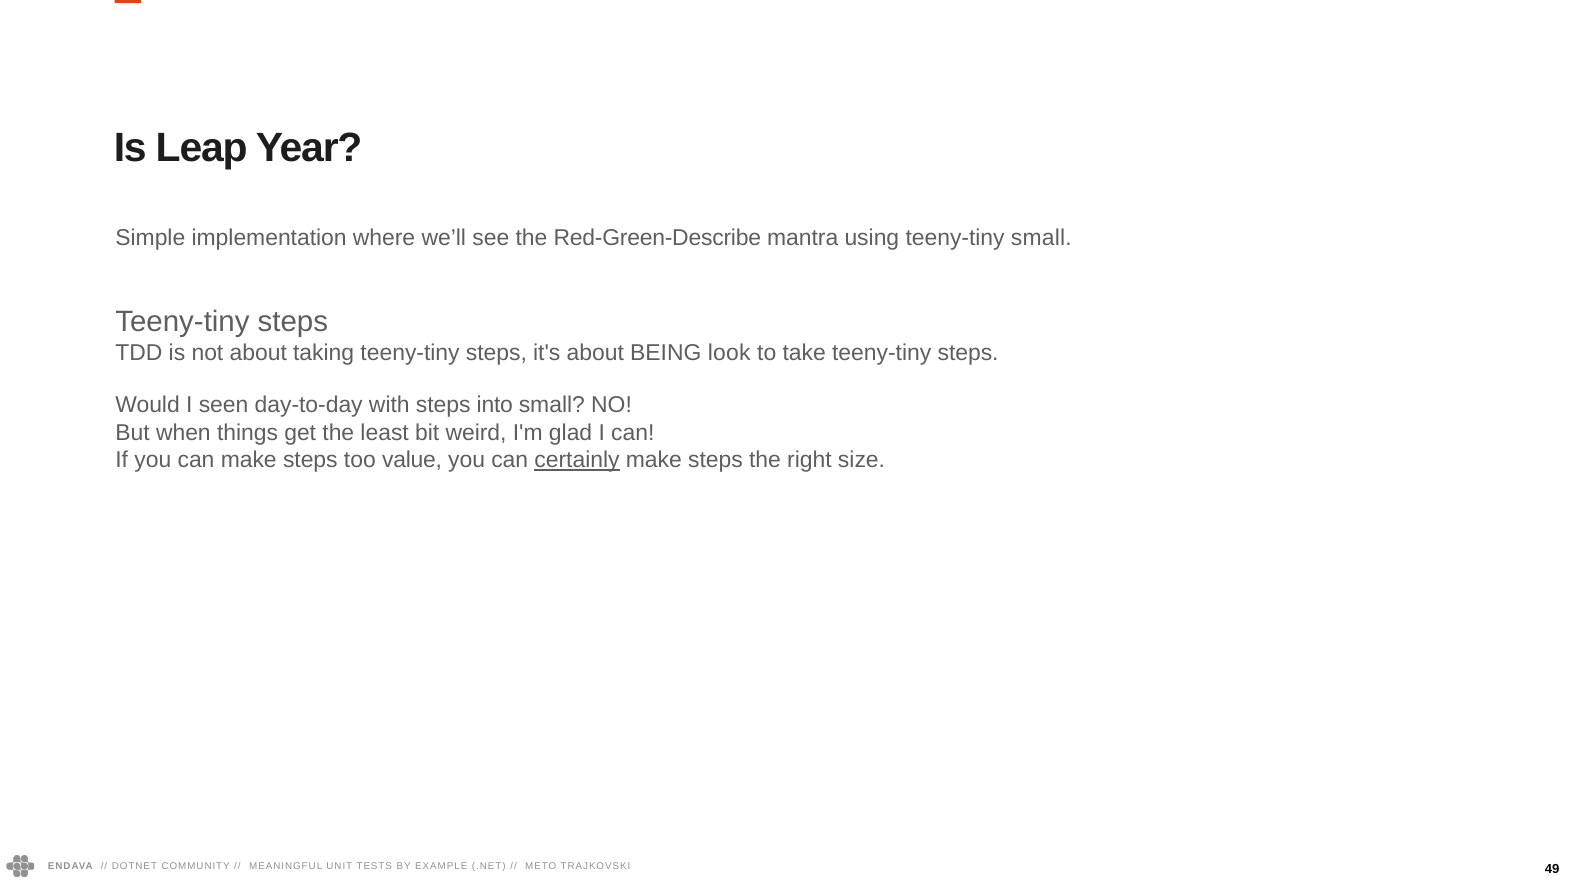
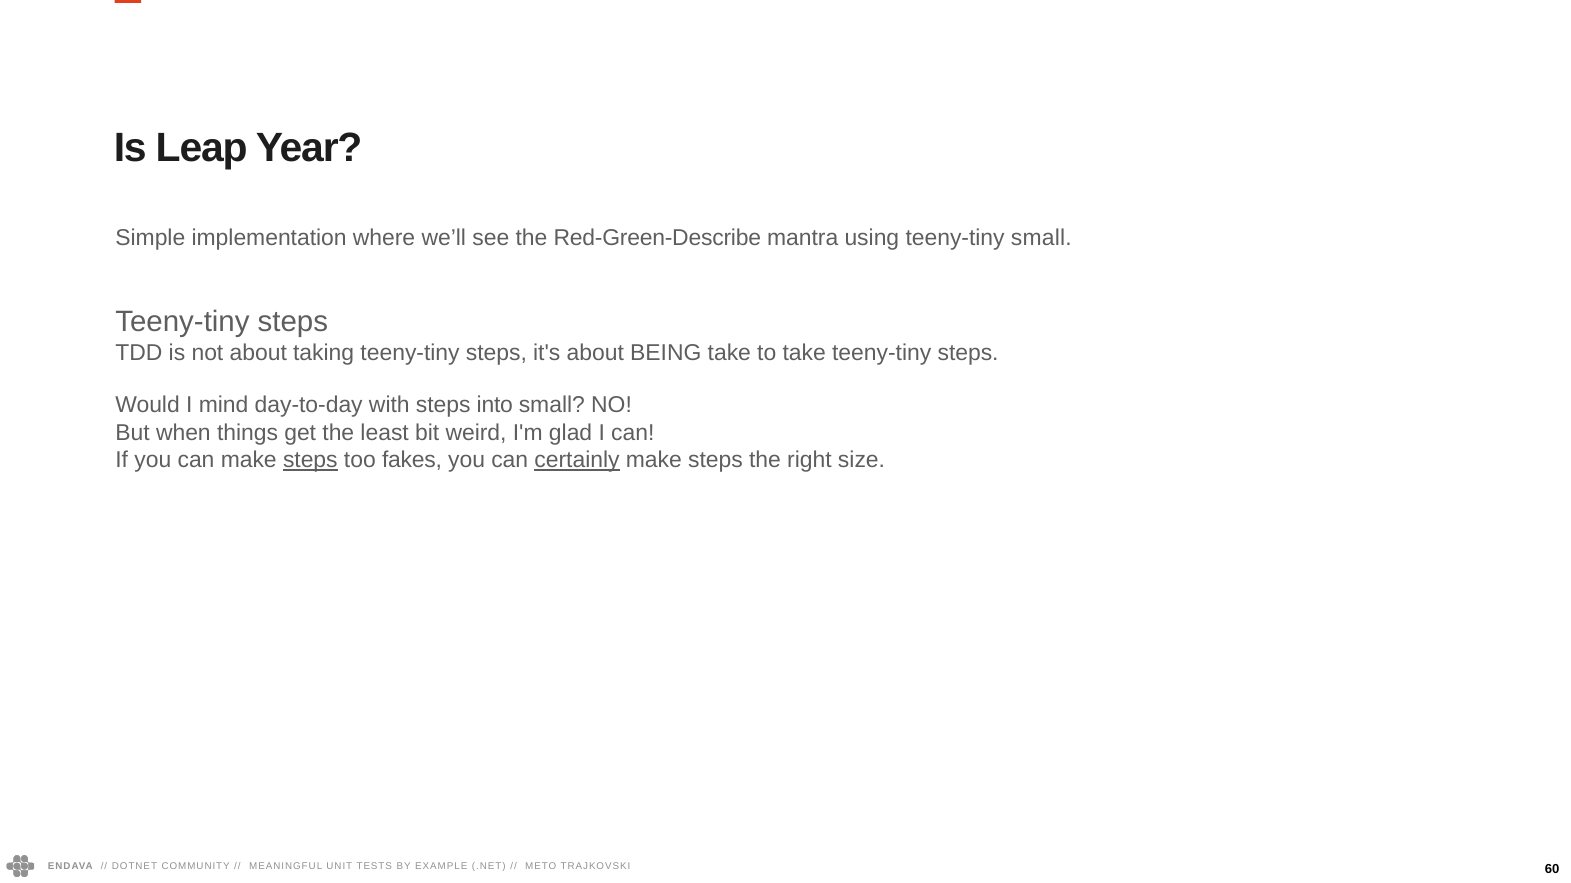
BEING look: look -> take (729, 353)
seen: seen -> mind (224, 406)
steps underline: none -> present (310, 461)
value: value -> fakes (412, 461)
49: 49 -> 60 (1552, 870)
